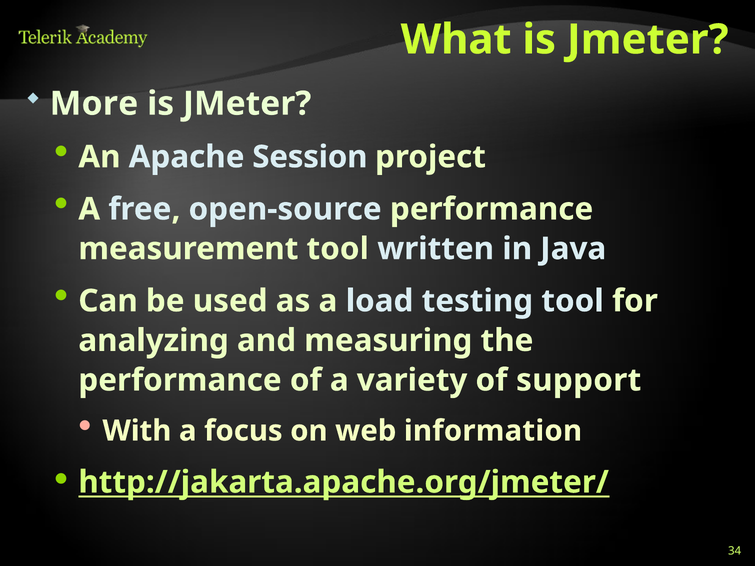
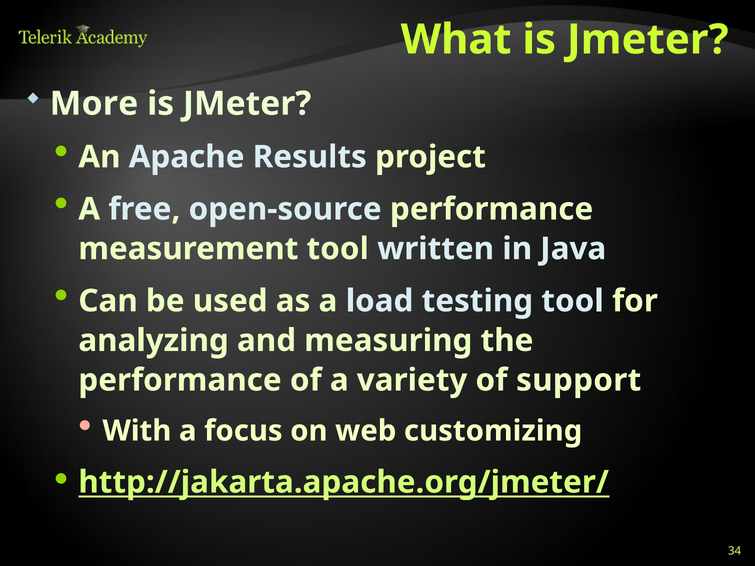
Session: Session -> Results (310, 157)
information: information -> customizing (493, 431)
